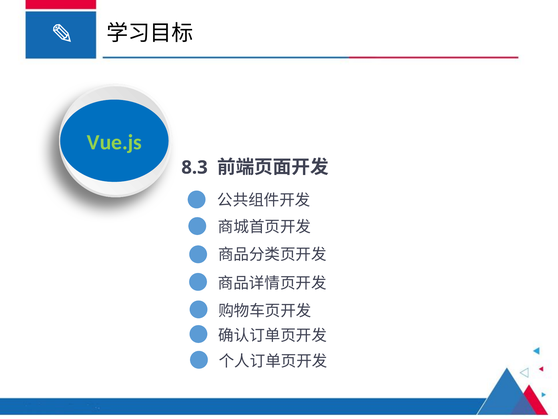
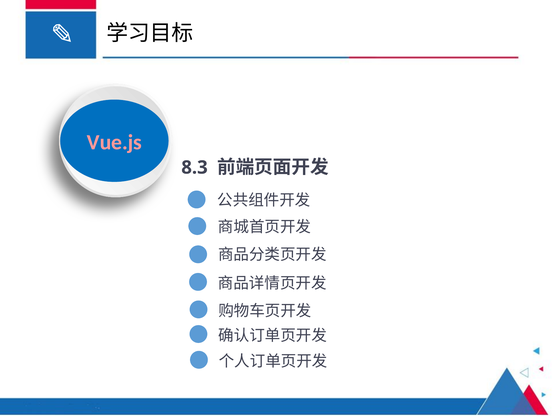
Vue.js colour: light green -> pink (114, 142)
